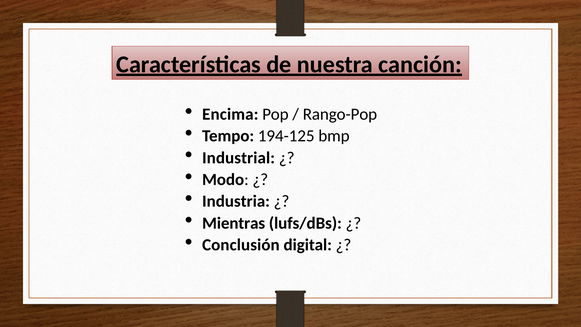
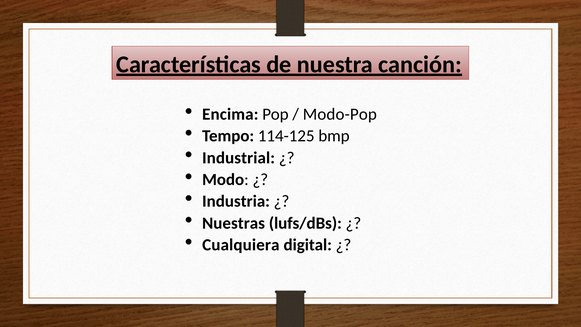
Rango-Pop: Rango-Pop -> Modo-Pop (340, 114)
194-125: 194-125 -> 114-125 (286, 136)
Mientras: Mientras -> Nuestras (234, 223)
Conclusión: Conclusión -> Cualquiera (241, 245)
